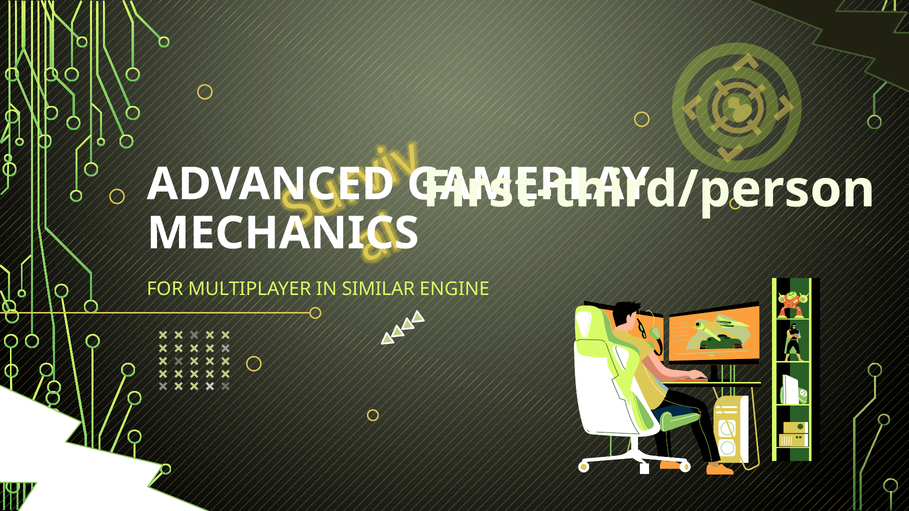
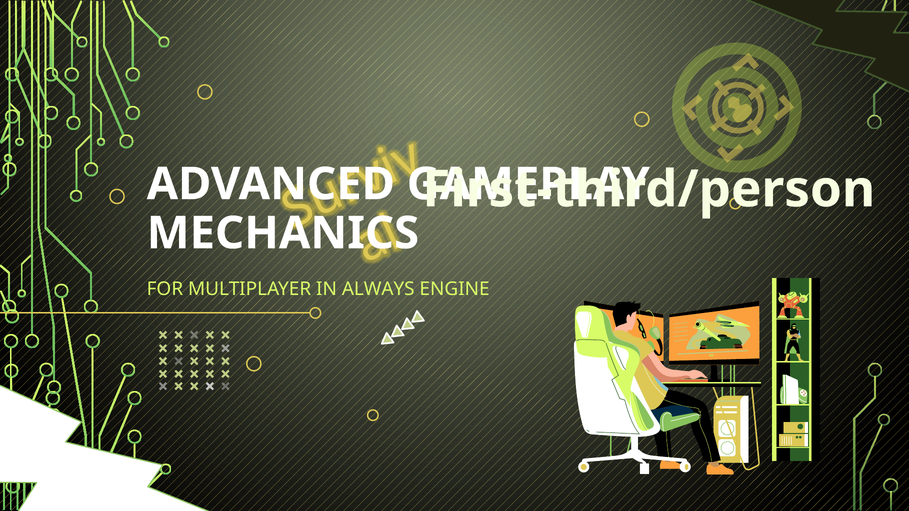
SIMILAR: SIMILAR -> ALWAYS (378, 289)
